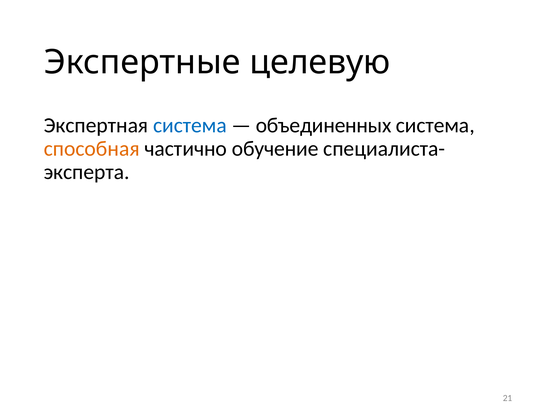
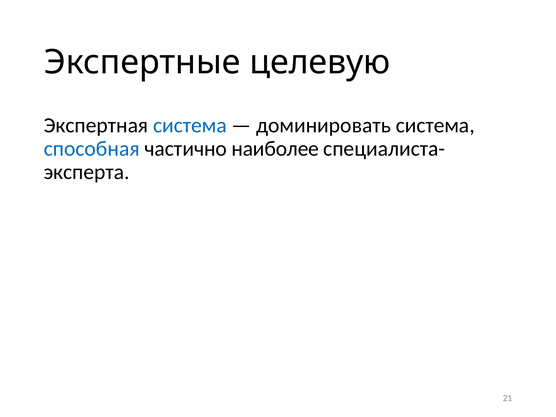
объединенных: объединенных -> доминировать (323, 125)
способная colour: orange -> blue (92, 149)
обучение: обучение -> наиболее (275, 149)
